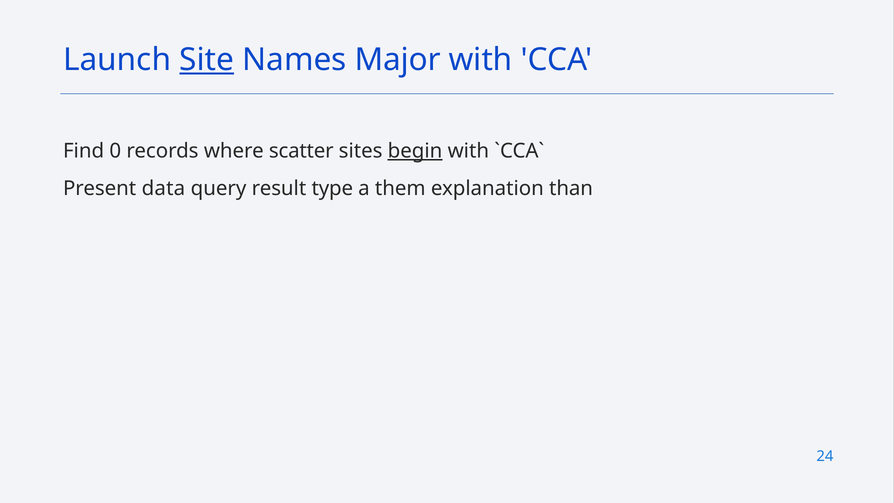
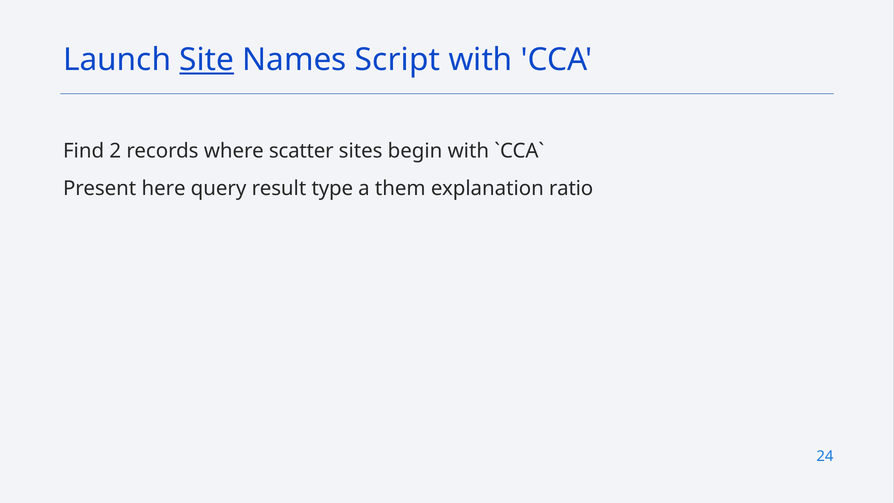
Major: Major -> Script (398, 60)
0: 0 -> 2 (115, 151)
begin underline: present -> none (415, 151)
data: data -> here (164, 188)
than: than -> ratio (571, 188)
